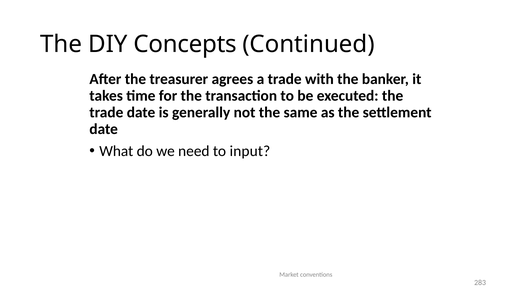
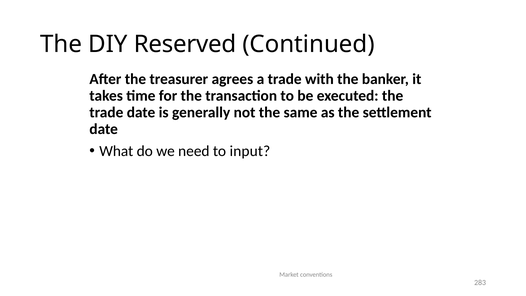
Concepts: Concepts -> Reserved (185, 44)
